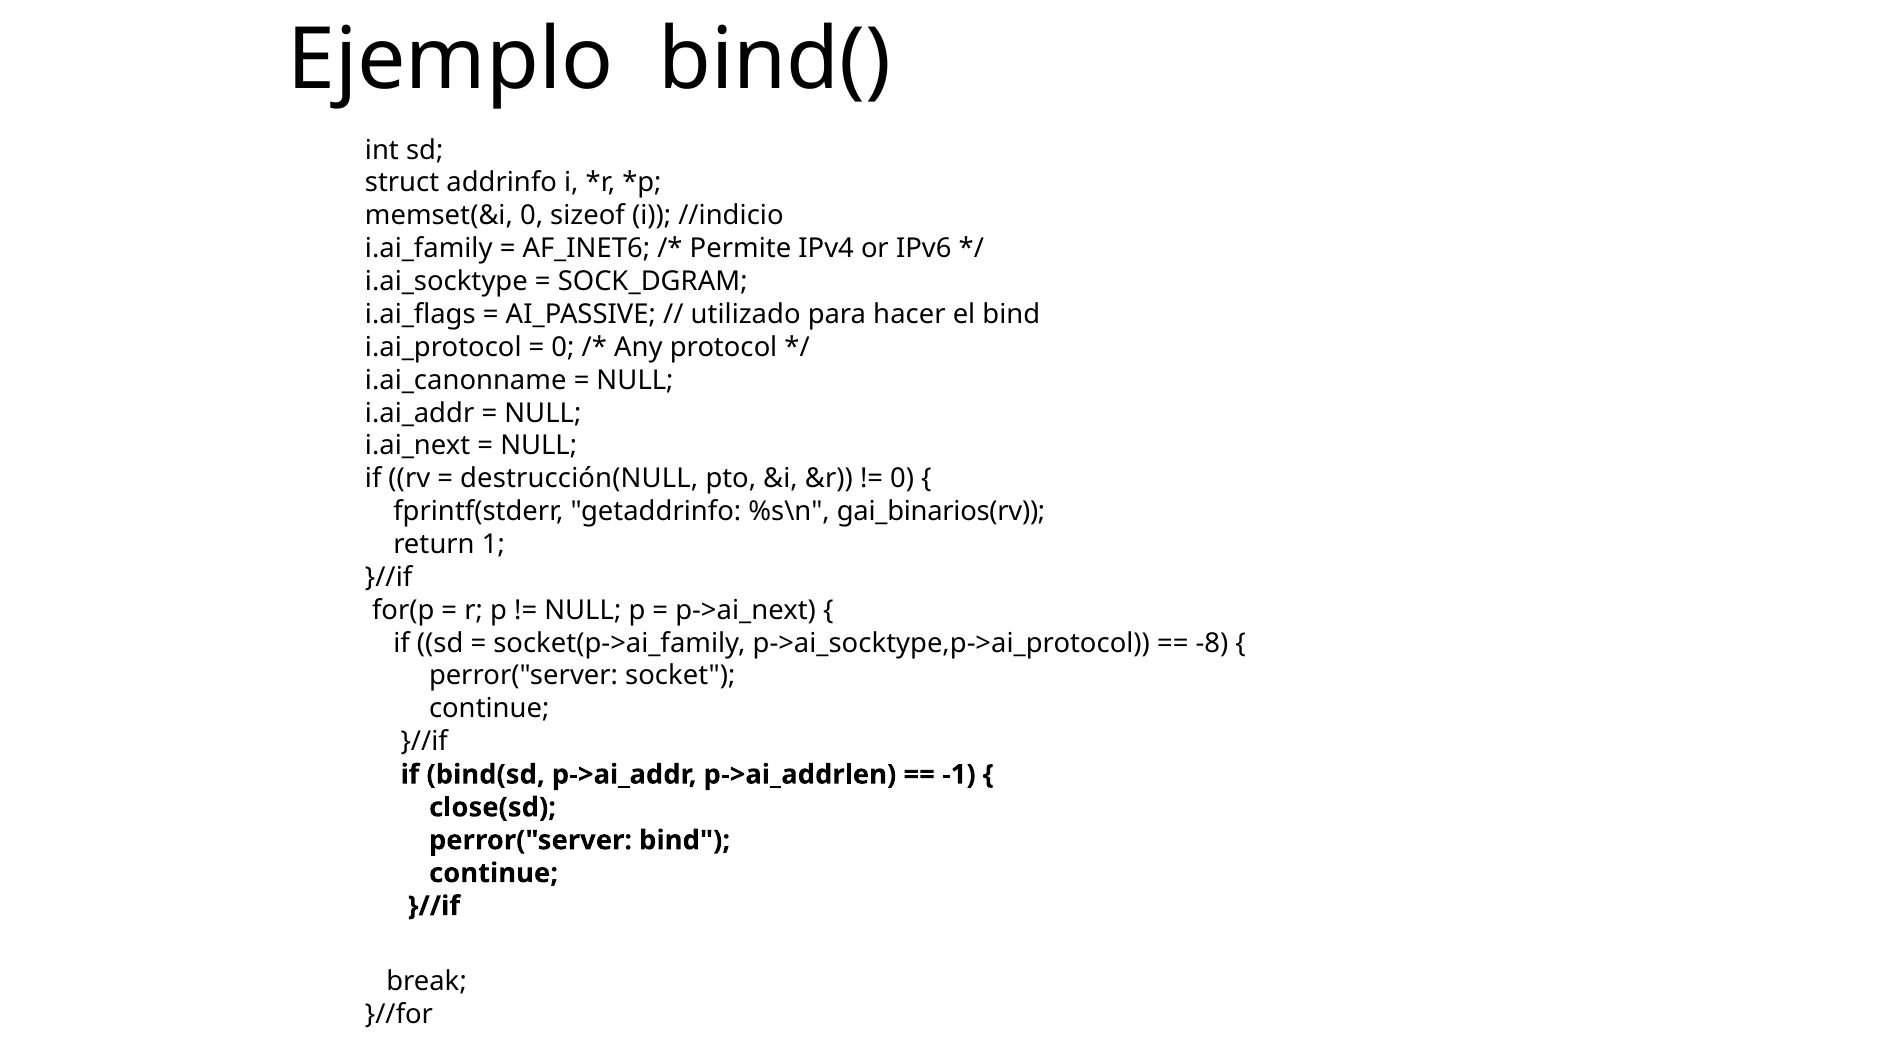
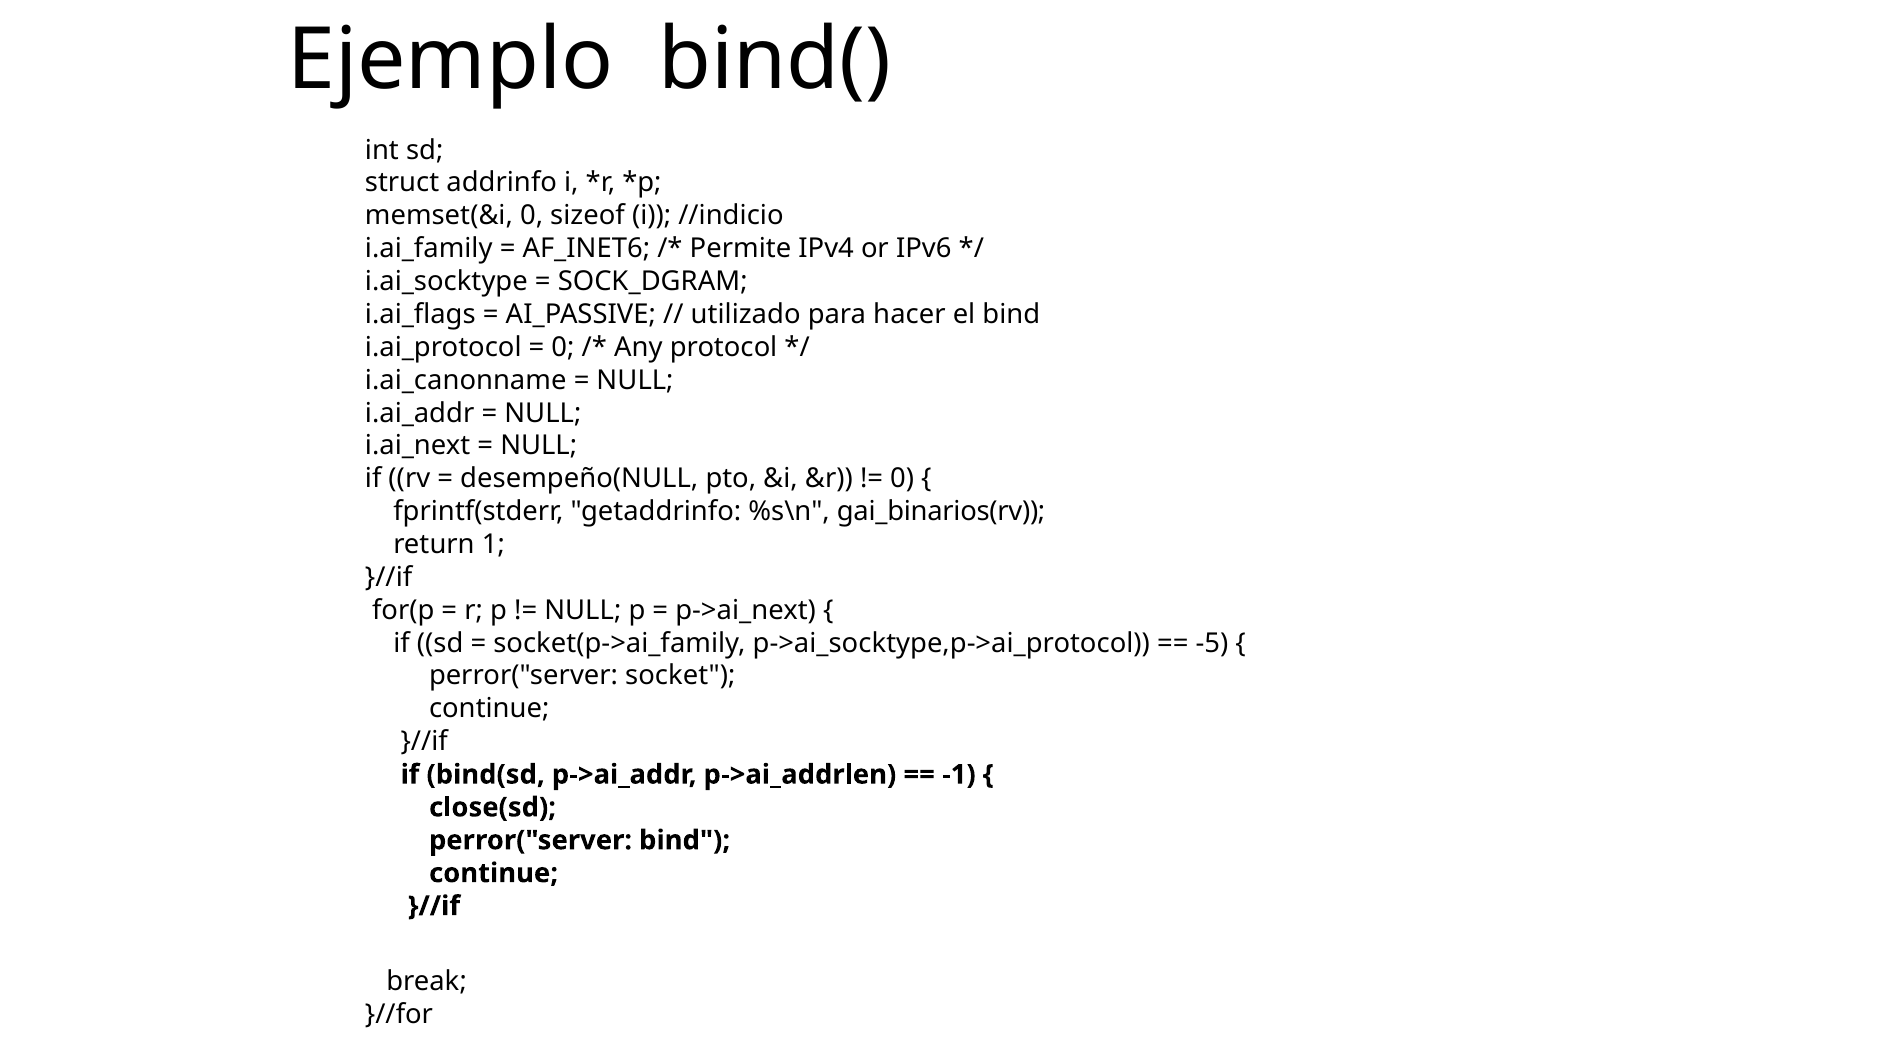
destrucción(NULL: destrucción(NULL -> desempeño(NULL (579, 479)
-8: -8 -> -5 (1212, 643)
